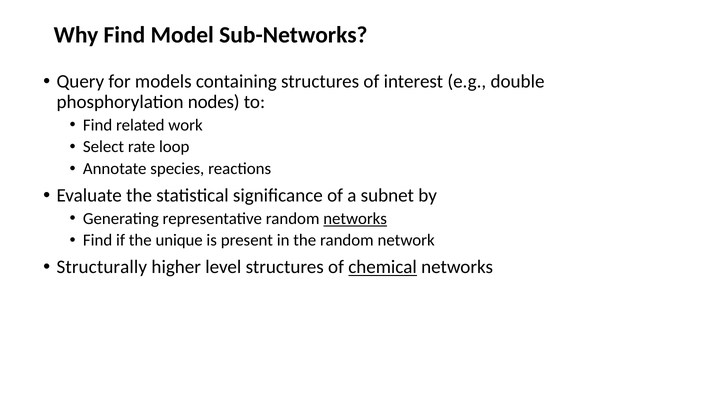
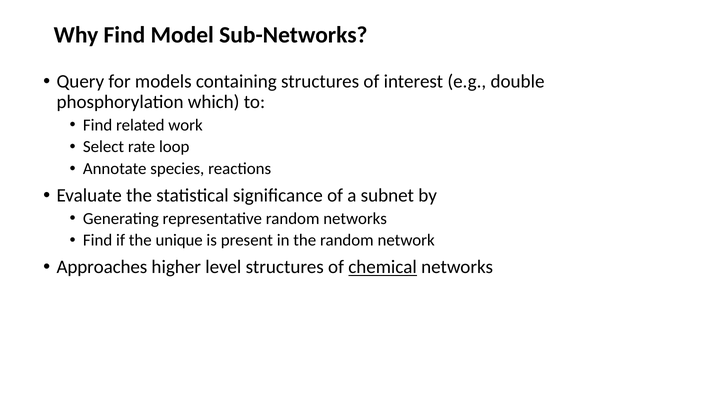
nodes: nodes -> which (214, 102)
networks underline: present -> none (355, 219)
Structurally: Structurally -> Approaches (102, 267)
